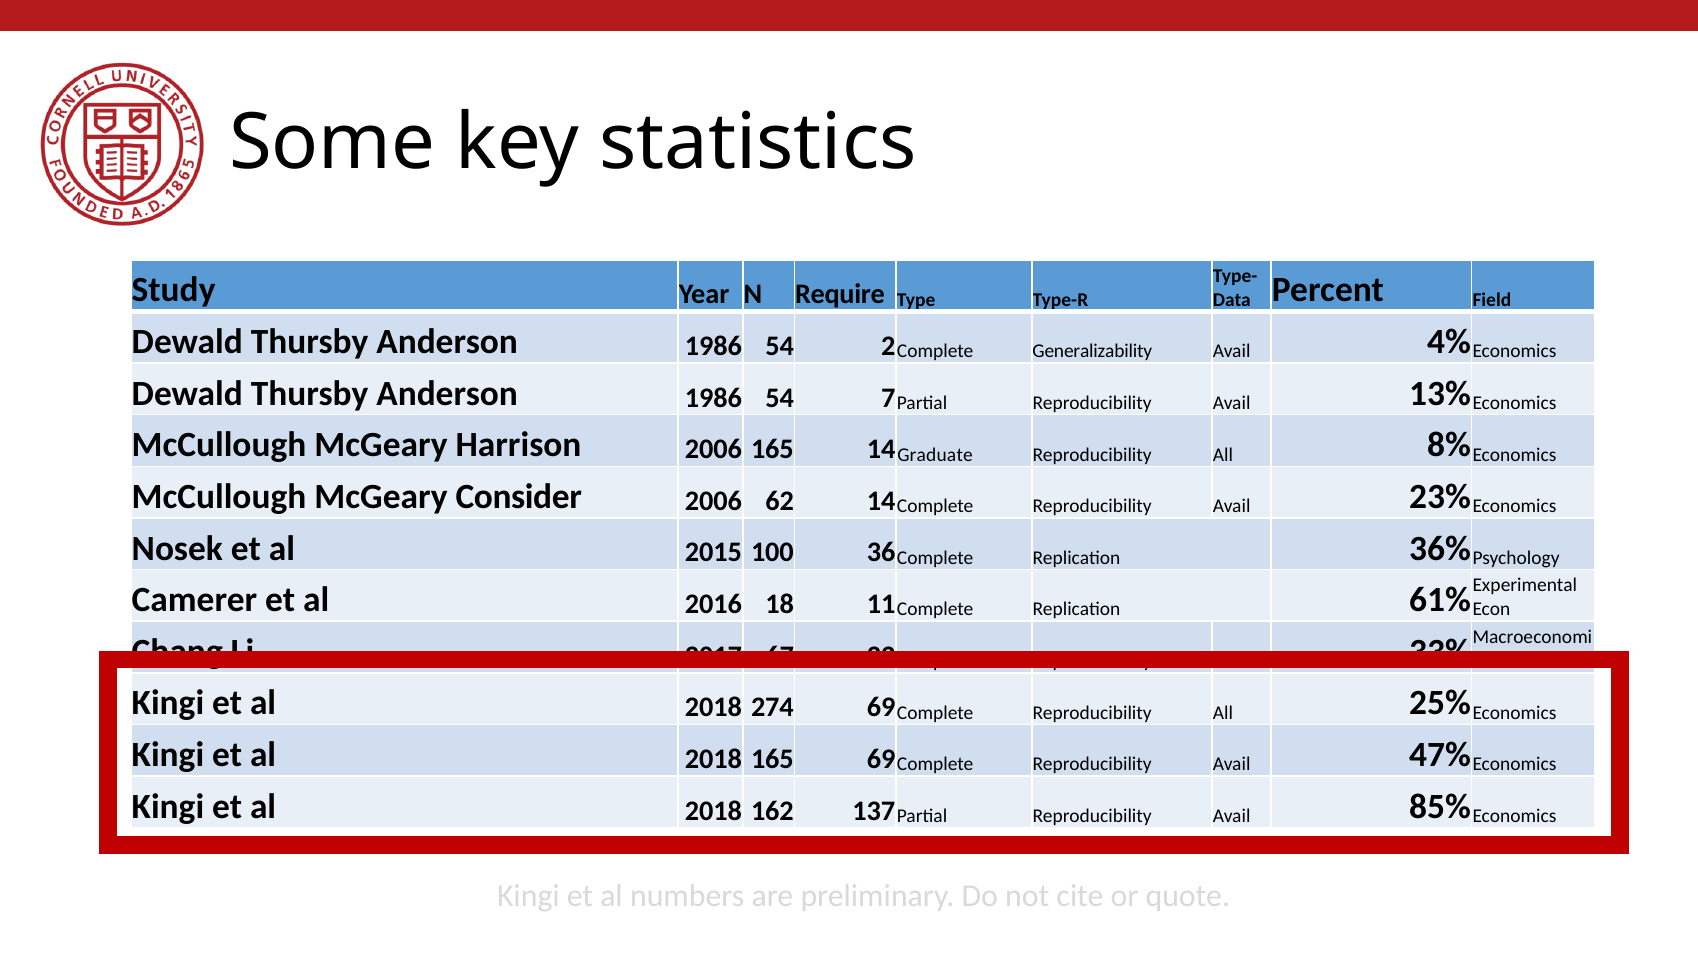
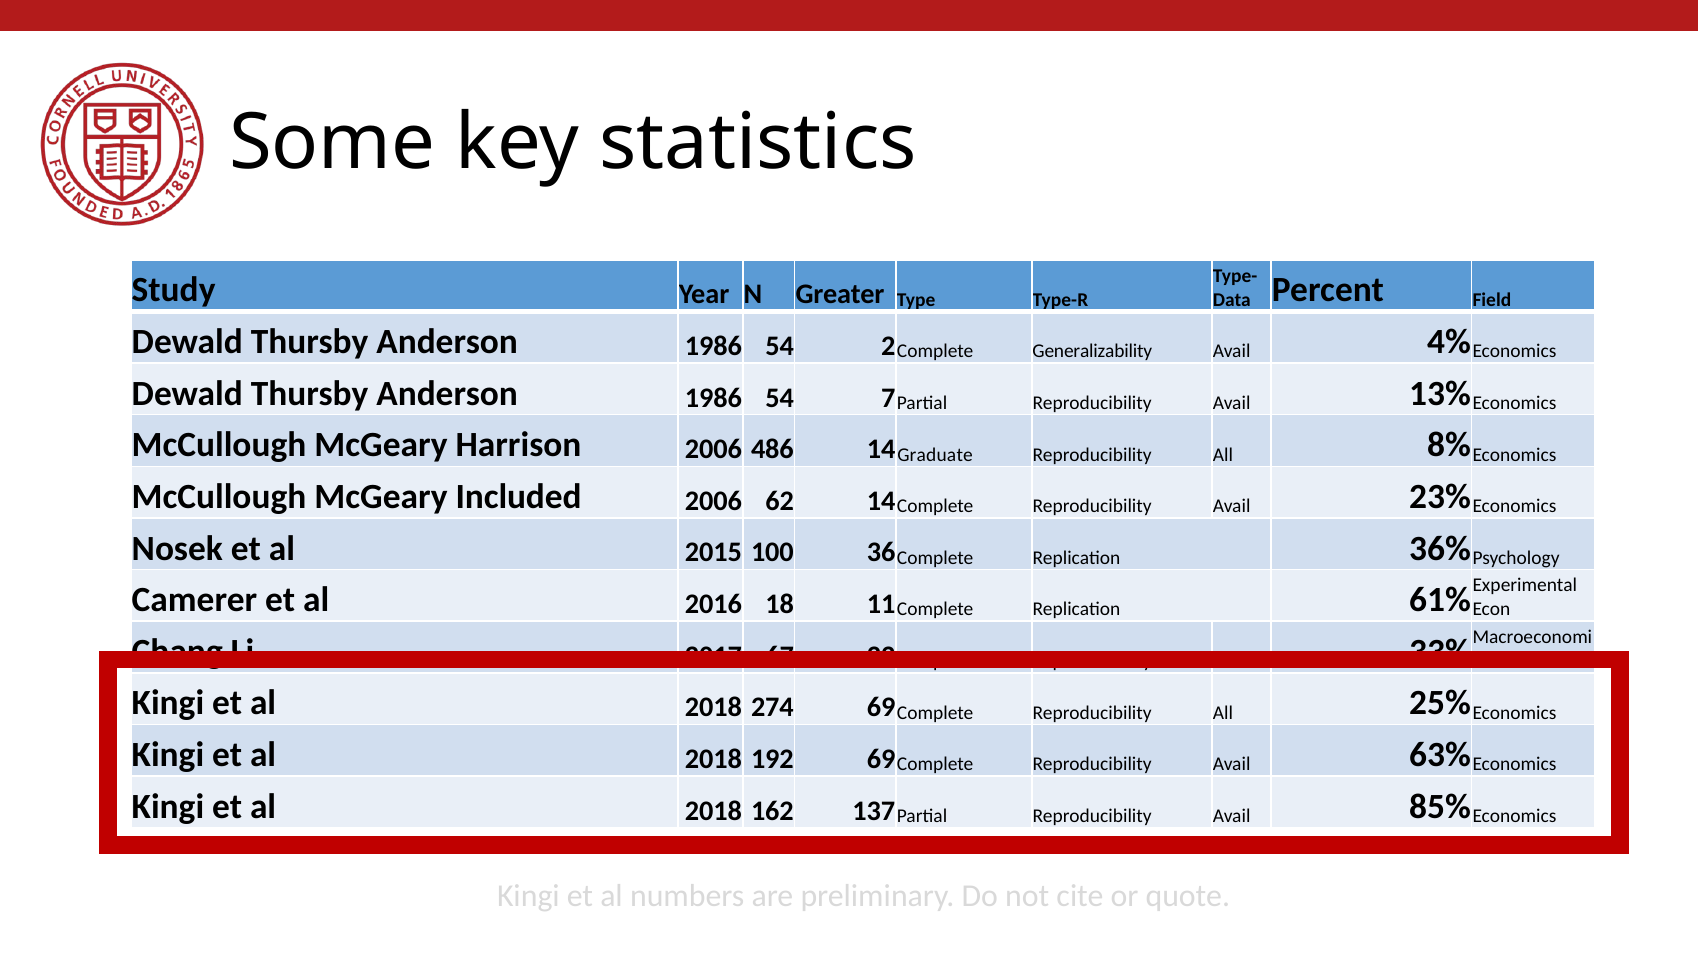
Require: Require -> Greater (840, 295)
2006 165: 165 -> 486 (772, 449)
Consider: Consider -> Included (519, 497)
2018 165: 165 -> 192 (772, 759)
47%: 47% -> 63% (1440, 755)
